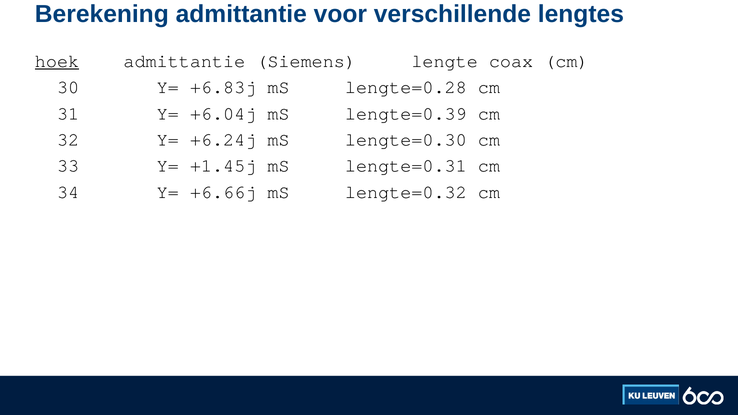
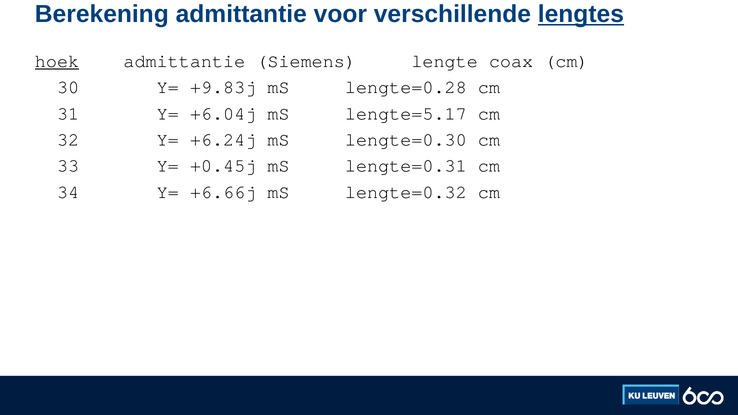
lengtes underline: none -> present (581, 14)
+6.83j: +6.83j -> +9.83j (223, 87)
lengte=0.39: lengte=0.39 -> lengte=5.17 (406, 114)
+1.45j: +1.45j -> +0.45j (223, 166)
